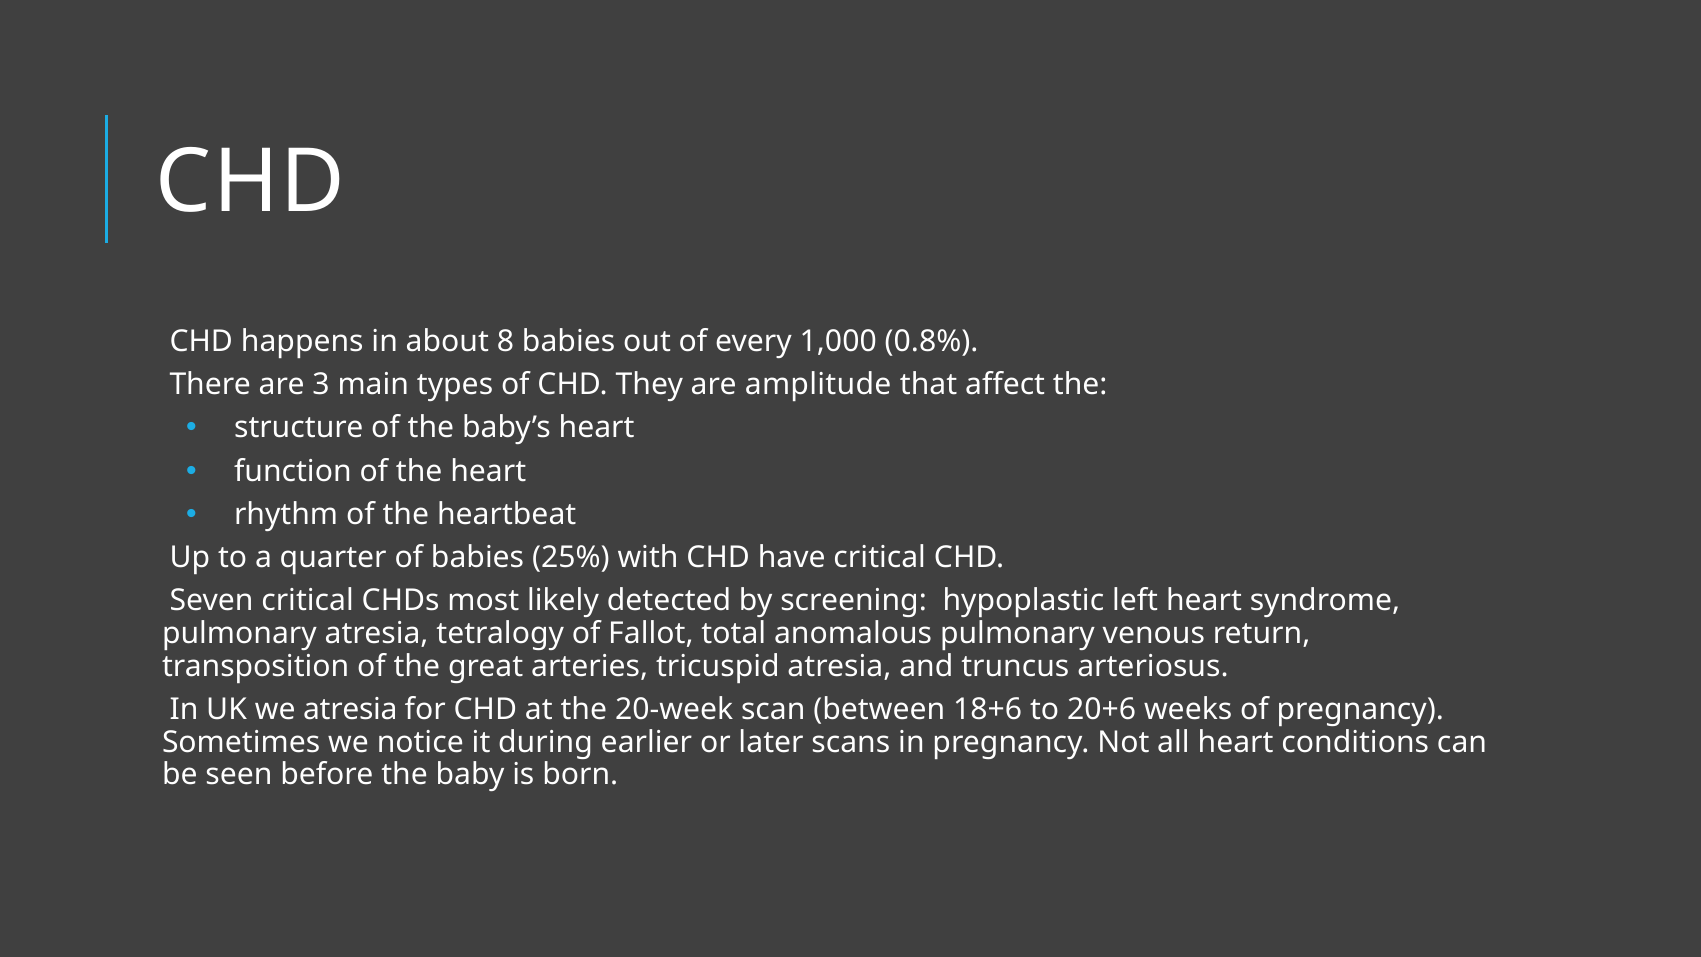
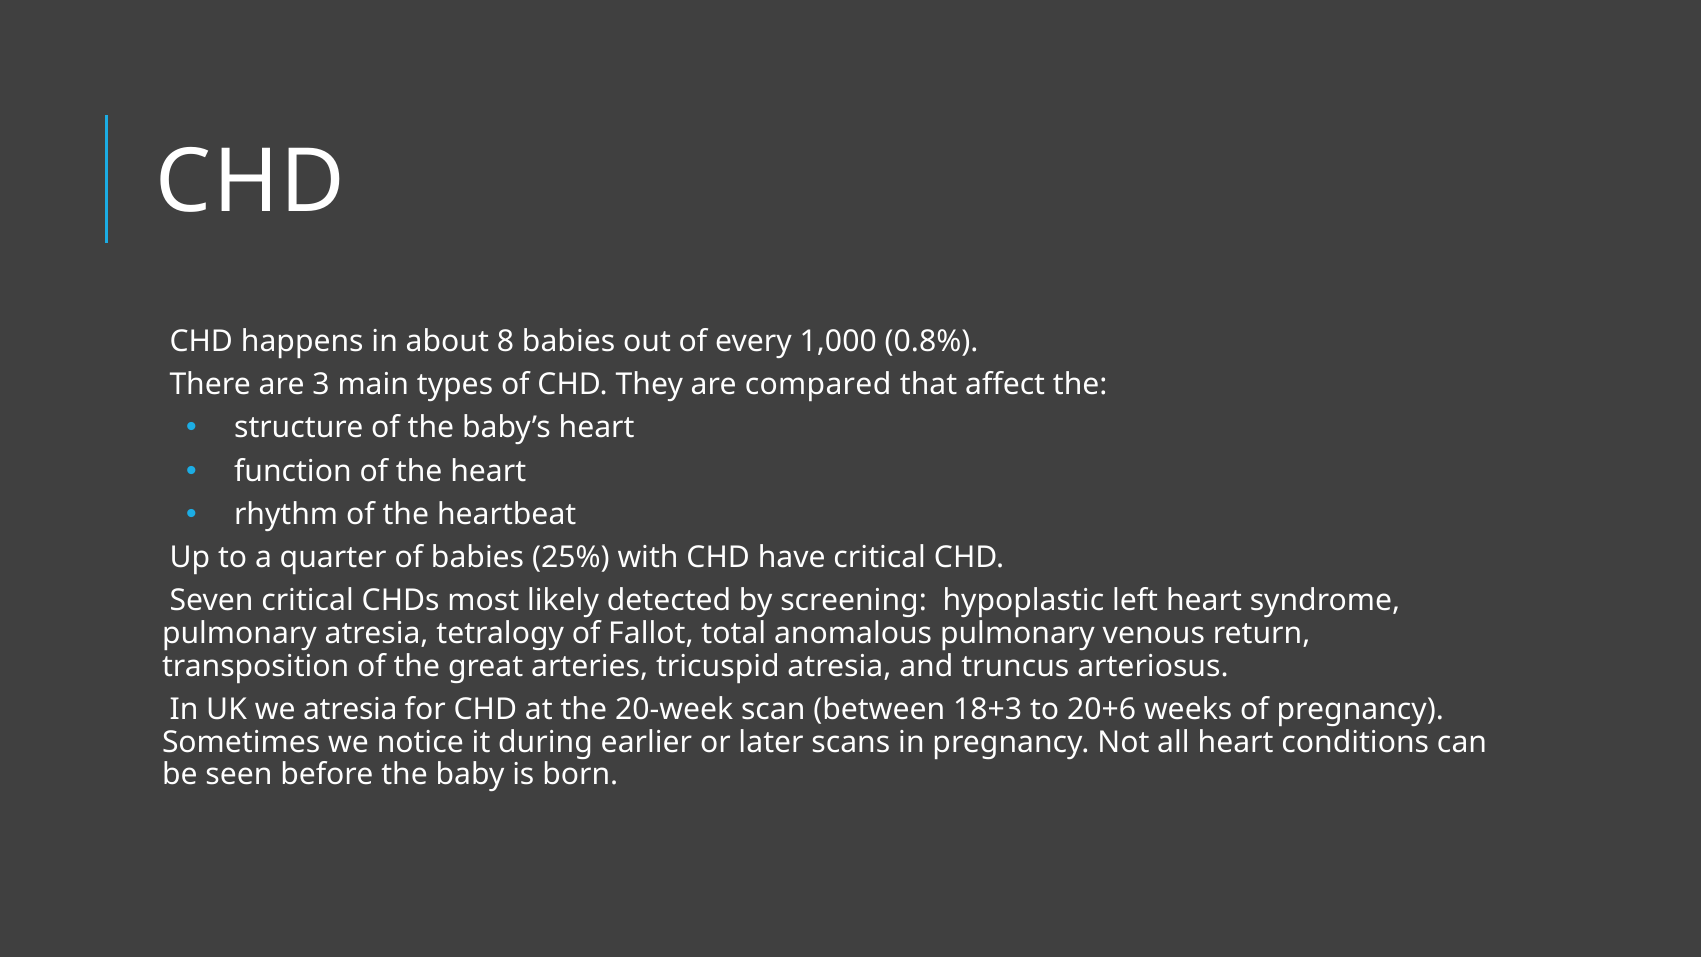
amplitude: amplitude -> compared (818, 385)
18+6: 18+6 -> 18+3 (988, 709)
